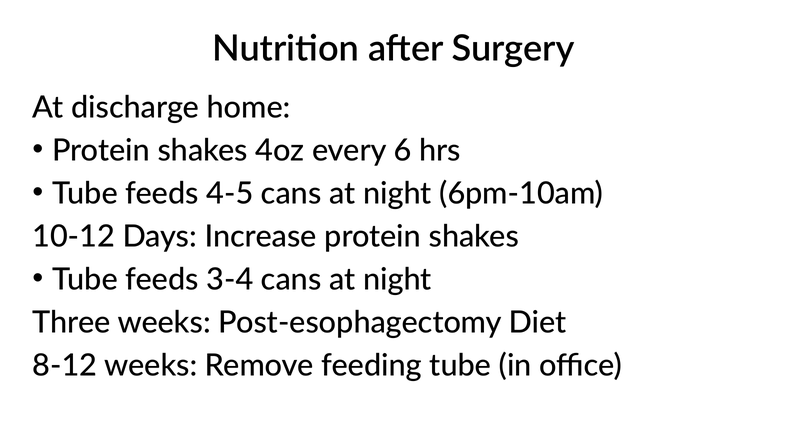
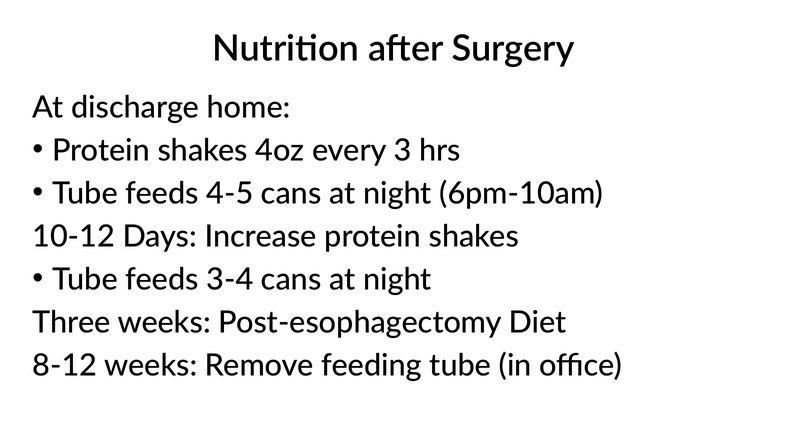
6: 6 -> 3 (402, 150)
